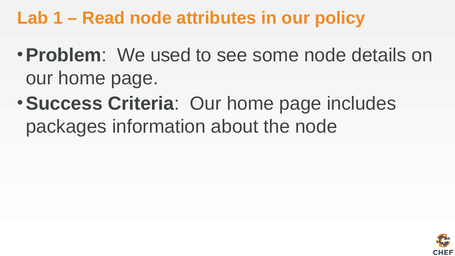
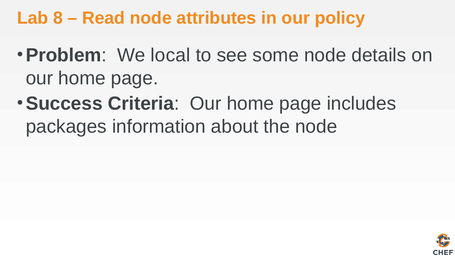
1: 1 -> 8 (58, 18)
used: used -> local (170, 55)
